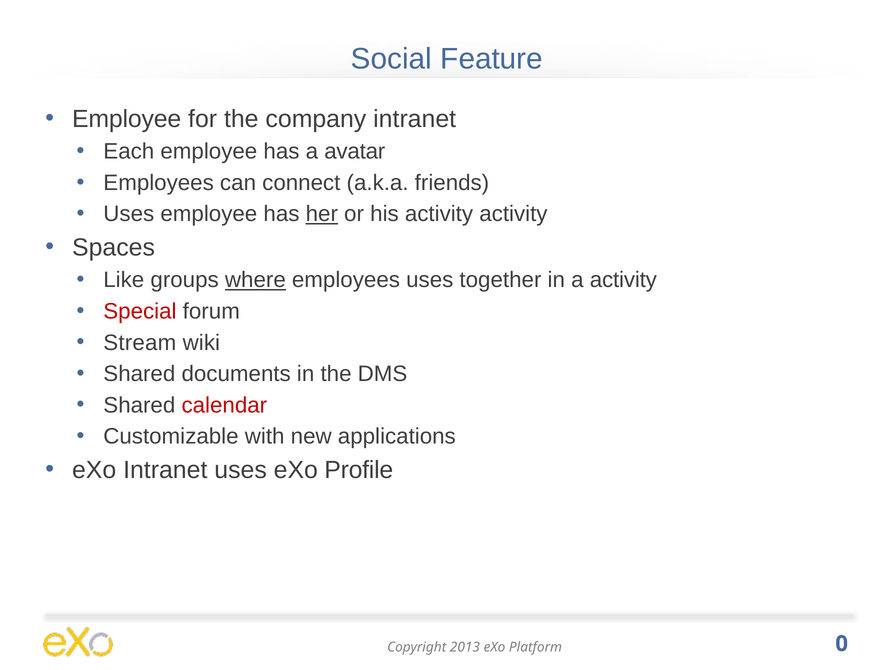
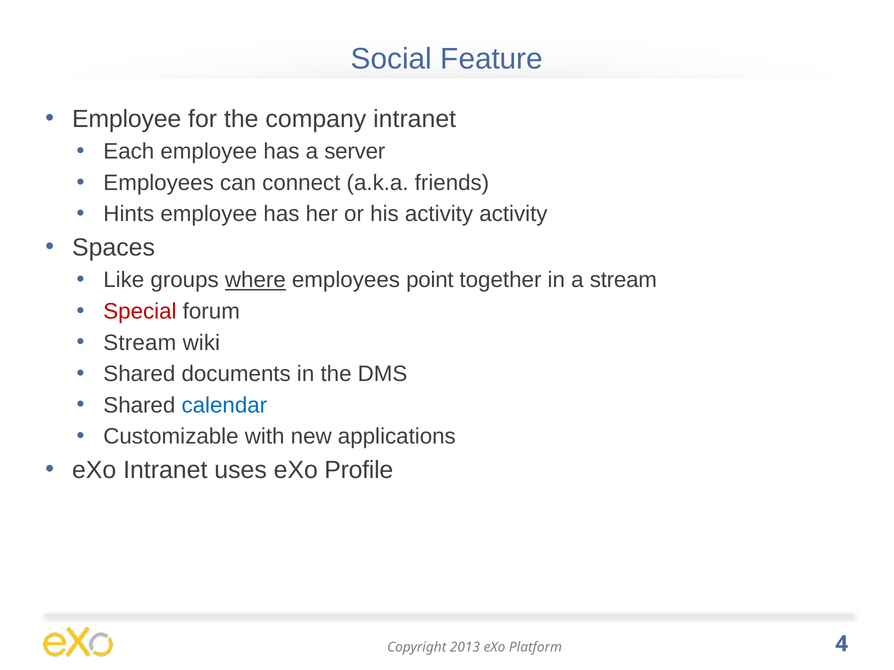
avatar: avatar -> server (355, 152)
Uses: Uses -> Hints (129, 214)
her underline: present -> none (322, 214)
employees uses: uses -> point (430, 280)
a activity: activity -> stream (623, 280)
calendar colour: red -> blue (224, 405)
0: 0 -> 4 (842, 644)
